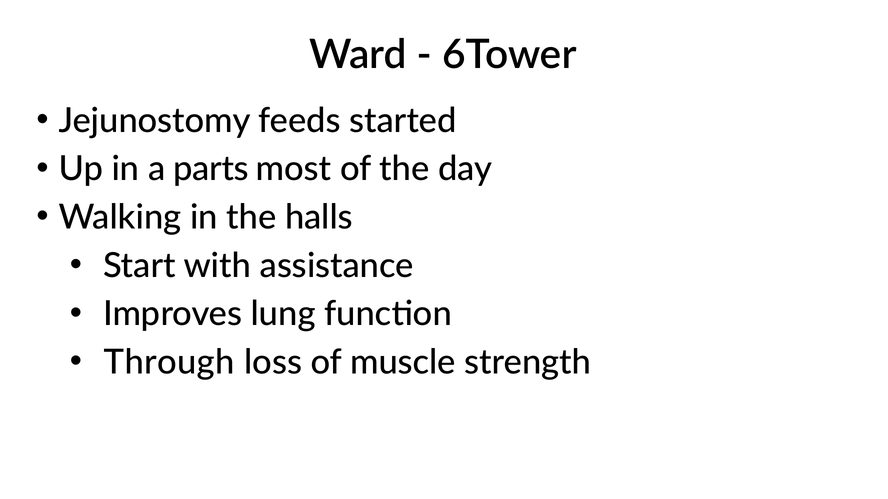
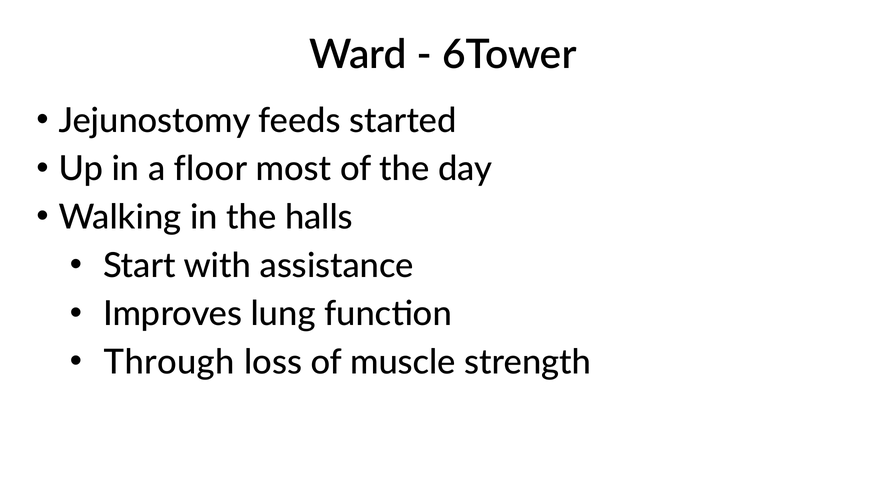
parts: parts -> floor (211, 169)
